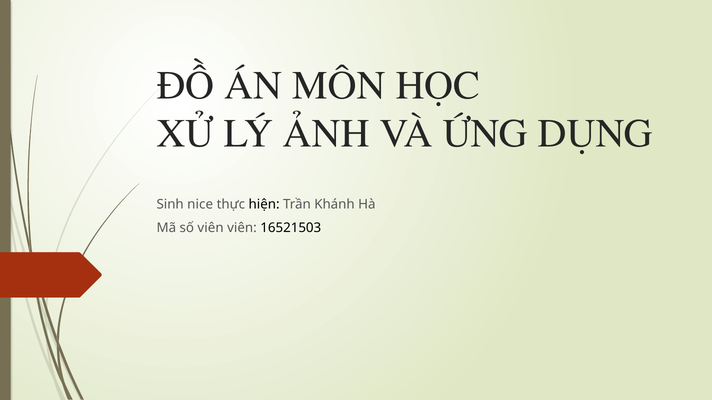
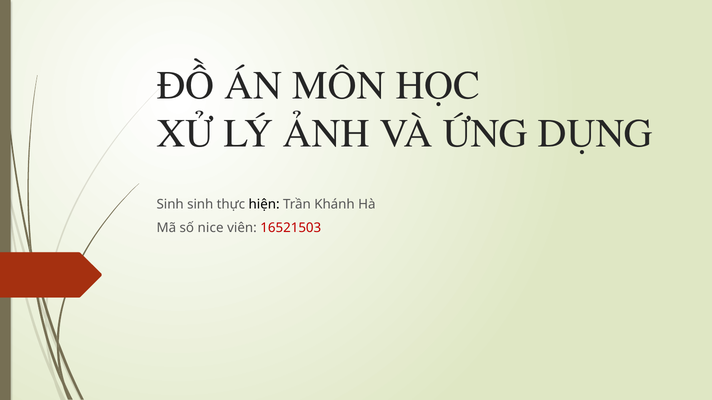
Sinh nice: nice -> sinh (200, 205)
số viên: viên -> nice (211, 228)
16521503 colour: black -> red (291, 228)
